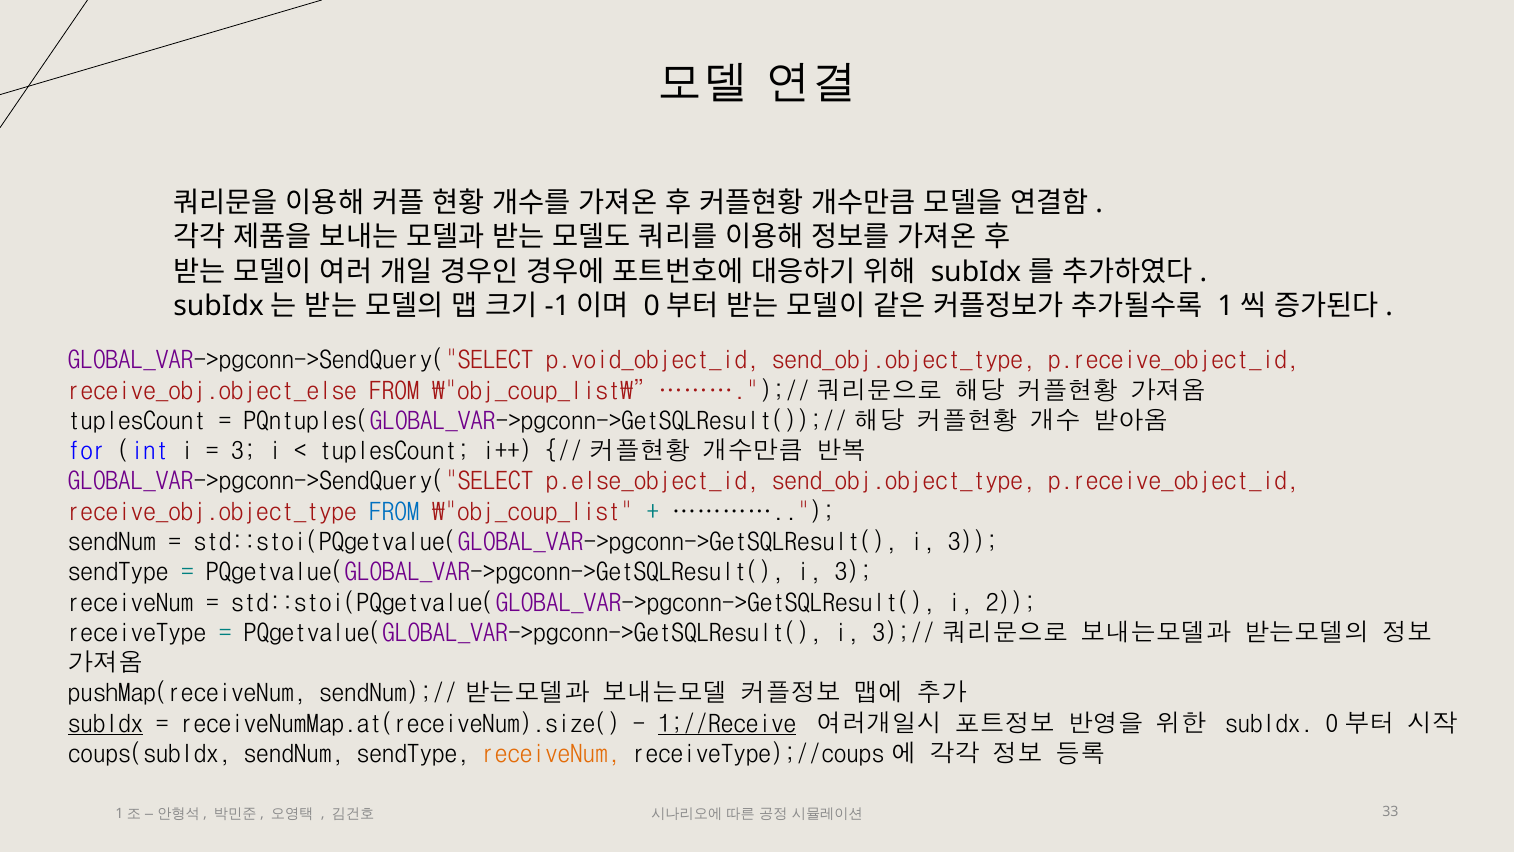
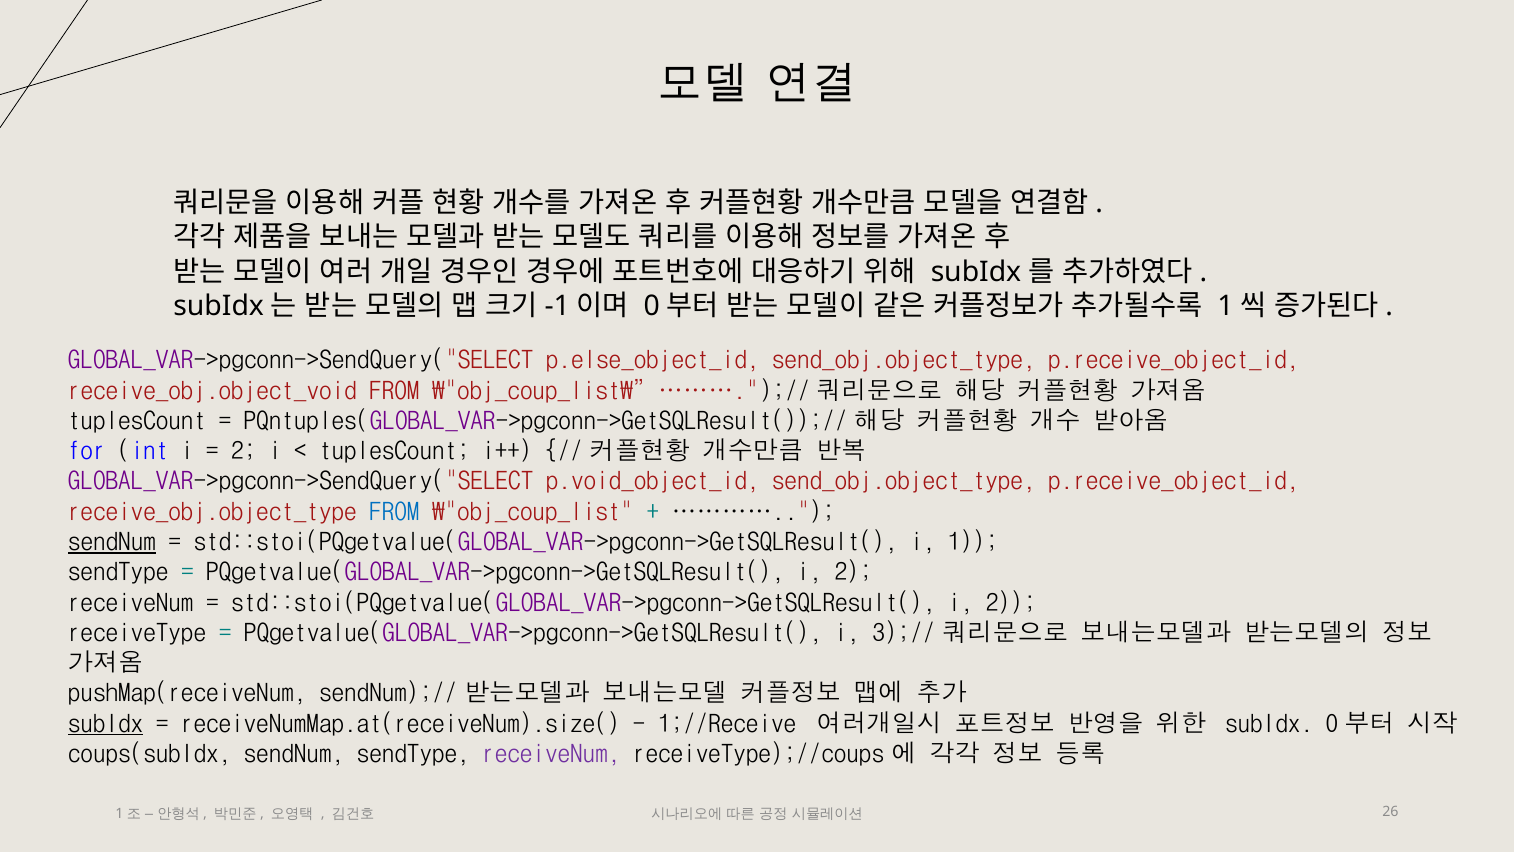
p.void_object_id: p.void_object_id -> p.else_object_id (653, 360)
receive_obj.object_else: receive_obj.object_else -> receive_obj.object_void (212, 391)
3: 3 -> 2 (244, 451)
p.else_object_id: p.else_object_id -> p.void_object_id (653, 481)
sendNum underline: none -> present (112, 542)
std::stoi(PQgetvalue(GLOBAL_VAR->pgconn->GetSQLResult( i 3: 3 -> 1 (973, 542)
PQgetvalue(GLOBAL_VAR->pgconn->GetSQLResult( i 3: 3 -> 2 (853, 572)
1;//Receive underline: present -> none (727, 724)
receiveNum colour: orange -> purple (551, 754)
33: 33 -> 26 (1391, 812)
